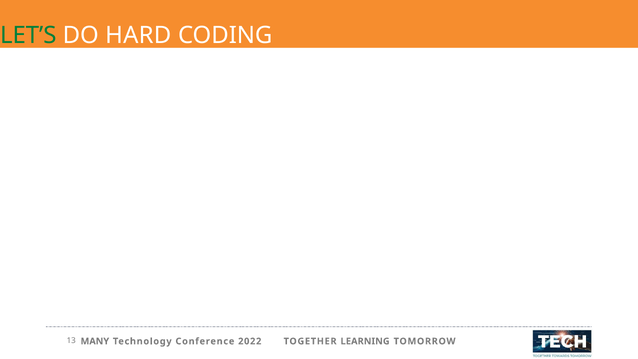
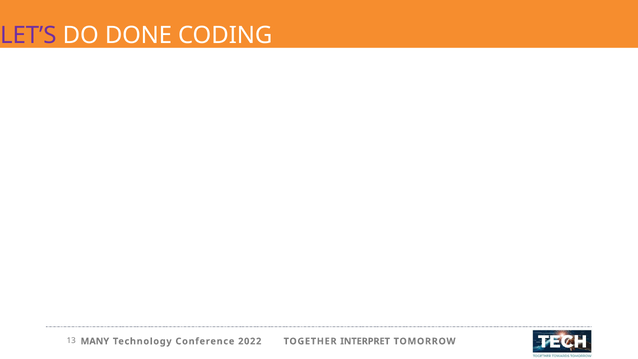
LET’S colour: green -> purple (28, 35)
HARD: HARD -> DONE (138, 35)
LEARNING: LEARNING -> INTERPRET (365, 341)
